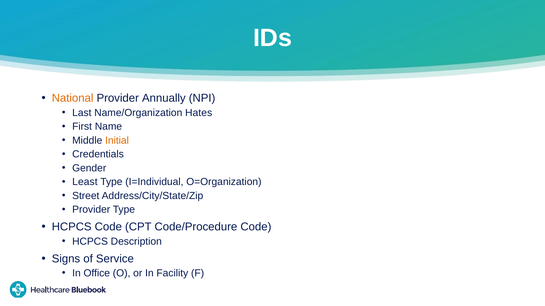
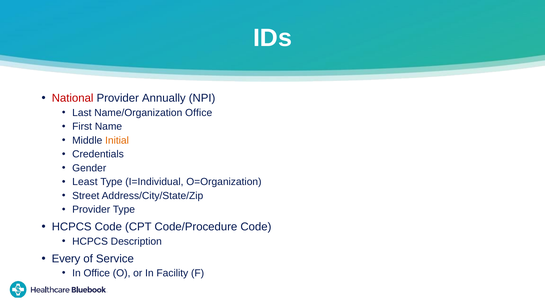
National colour: orange -> red (73, 98)
Name/Organization Hates: Hates -> Office (199, 113)
Signs: Signs -> Every (66, 259)
